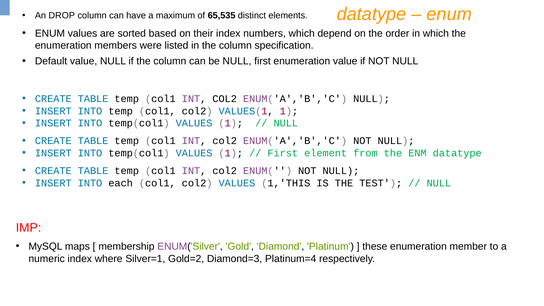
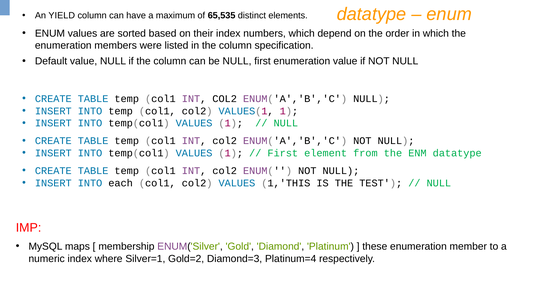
DROP: DROP -> YIELD (62, 16)
